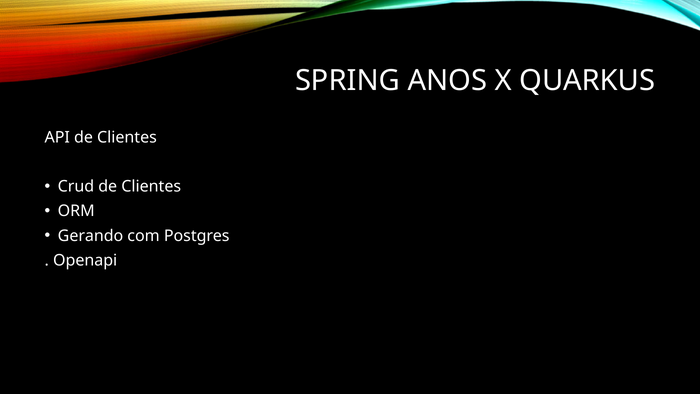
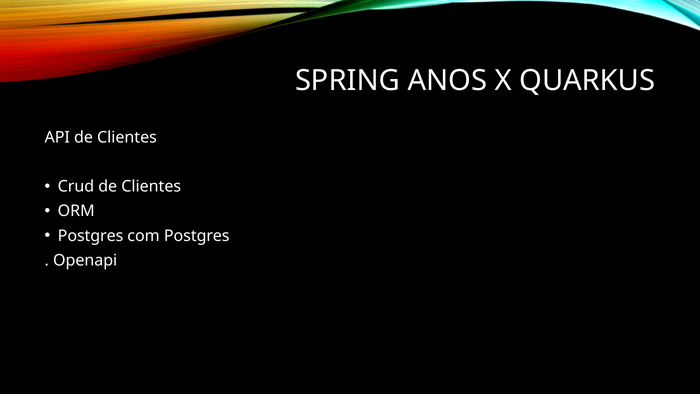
Gerando: Gerando -> Postgres (91, 236)
